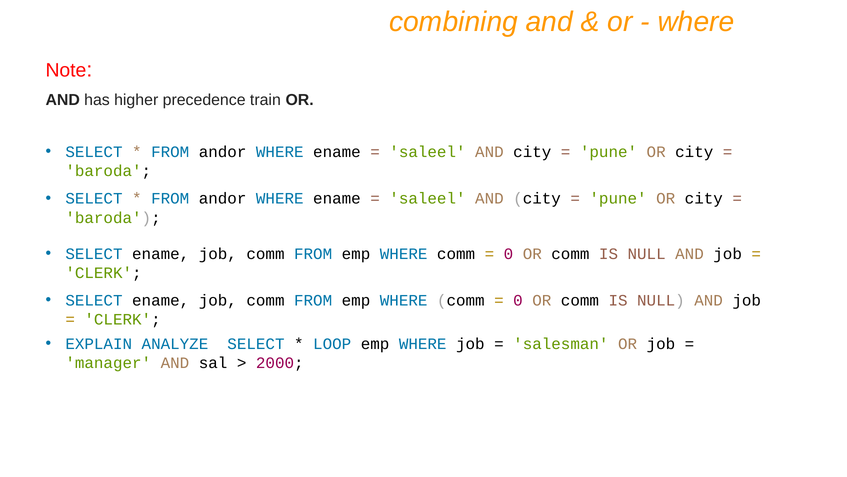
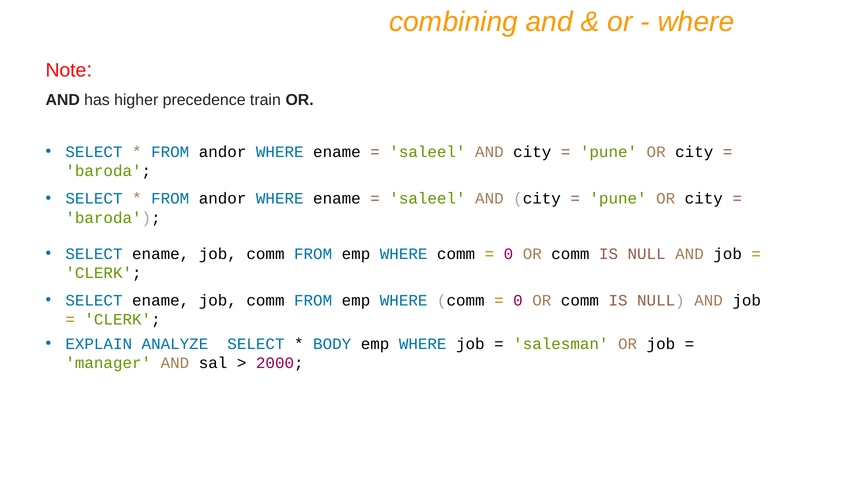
LOOP: LOOP -> BODY (332, 344)
